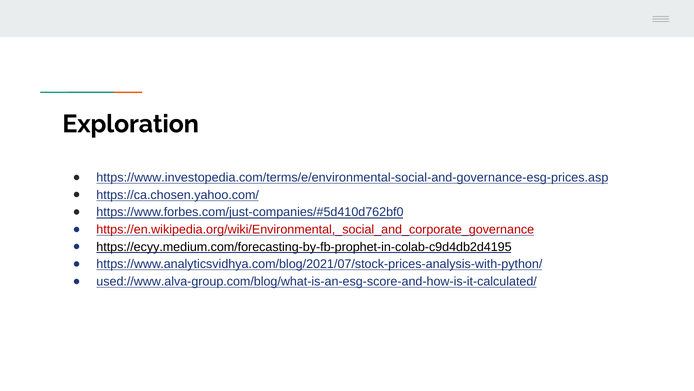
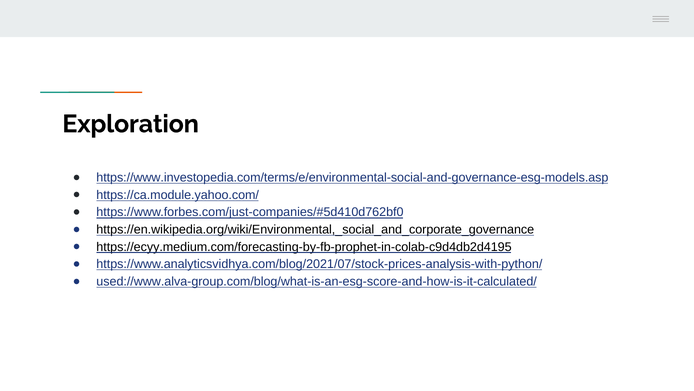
https://www.investopedia.com/terms/e/environmental-social-and-governance-esg-prices.asp: https://www.investopedia.com/terms/e/environmental-social-and-governance-esg-prices.asp -> https://www.investopedia.com/terms/e/environmental-social-and-governance-esg-models.asp (352, 177)
https://ca.chosen.yahoo.com/: https://ca.chosen.yahoo.com/ -> https://ca.module.yahoo.com/ (178, 195)
https://en.wikipedia.org/wiki/Environmental,_social_and_corporate_governance colour: red -> black (315, 229)
